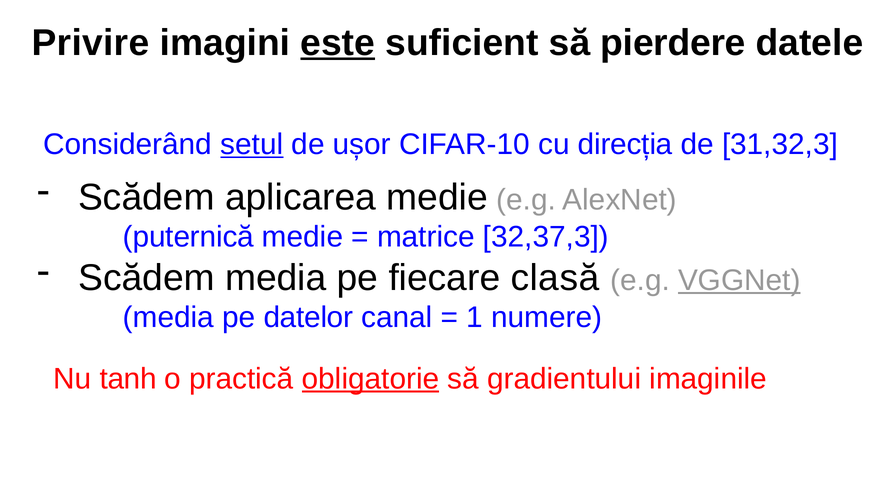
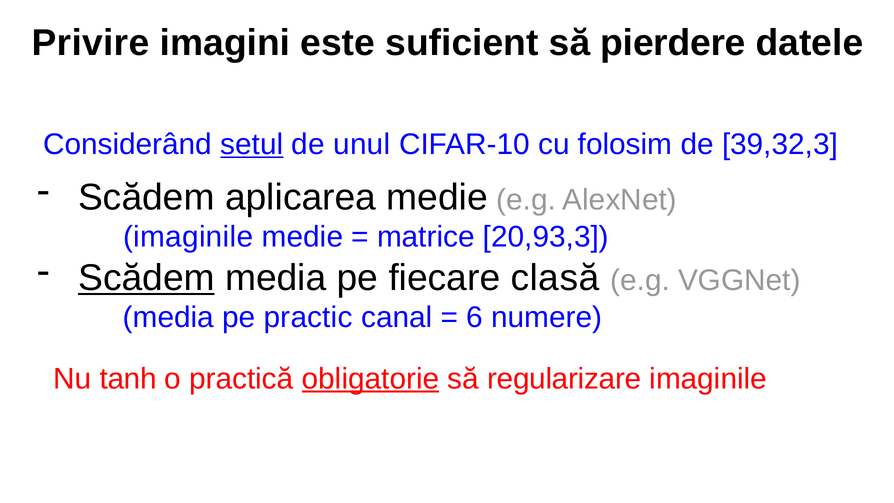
este underline: present -> none (338, 43)
ușor: ușor -> unul (362, 144)
direcția: direcția -> folosim (625, 144)
31,32,3: 31,32,3 -> 39,32,3 (780, 144)
puternică: puternică -> imaginile (188, 237)
32,37,3: 32,37,3 -> 20,93,3 (546, 237)
Scădem underline: none -> present (146, 278)
VGGNet underline: present -> none (739, 280)
datelor: datelor -> practic (308, 318)
1: 1 -> 6 (475, 318)
gradientului: gradientului -> regularizare (564, 379)
